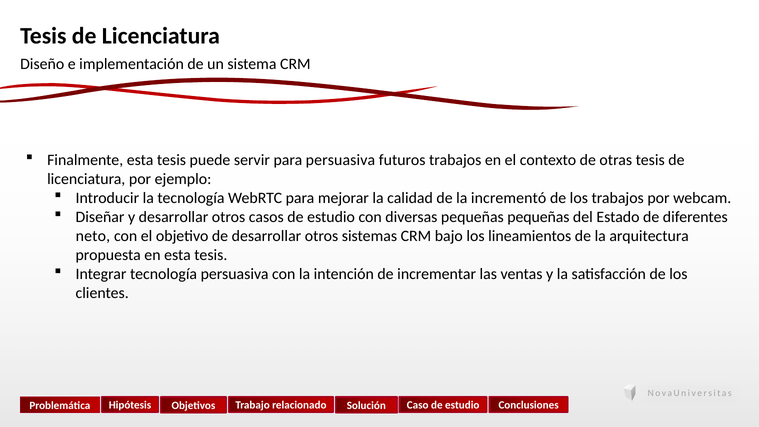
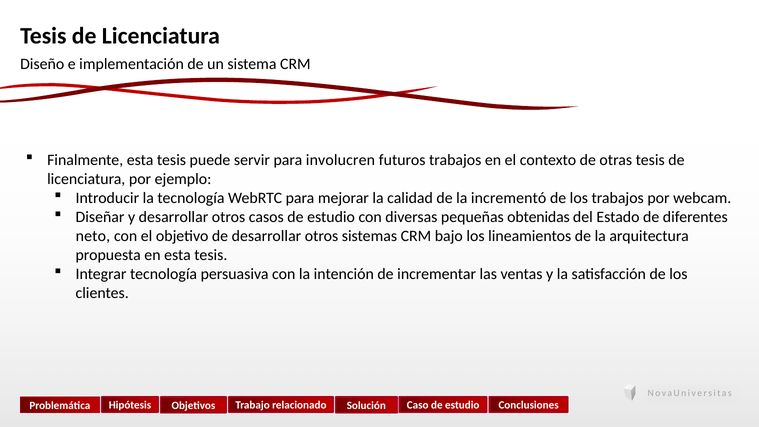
para persuasiva: persuasiva -> involucren (340, 160)
pequeñas pequeñas: pequeñas -> obtenidas (538, 217)
